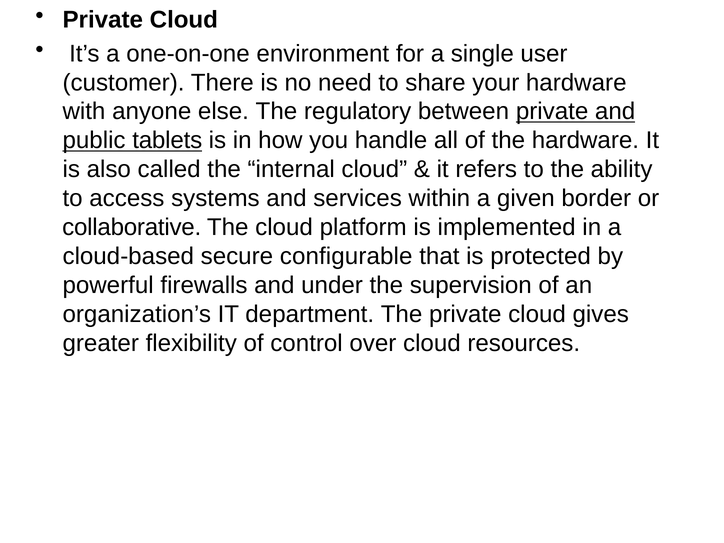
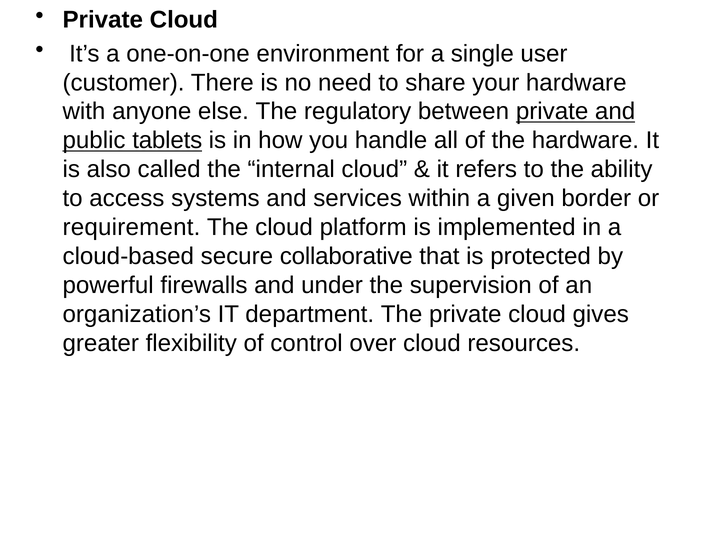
collaborative: collaborative -> requirement (131, 227)
configurable: configurable -> collaborative (346, 256)
